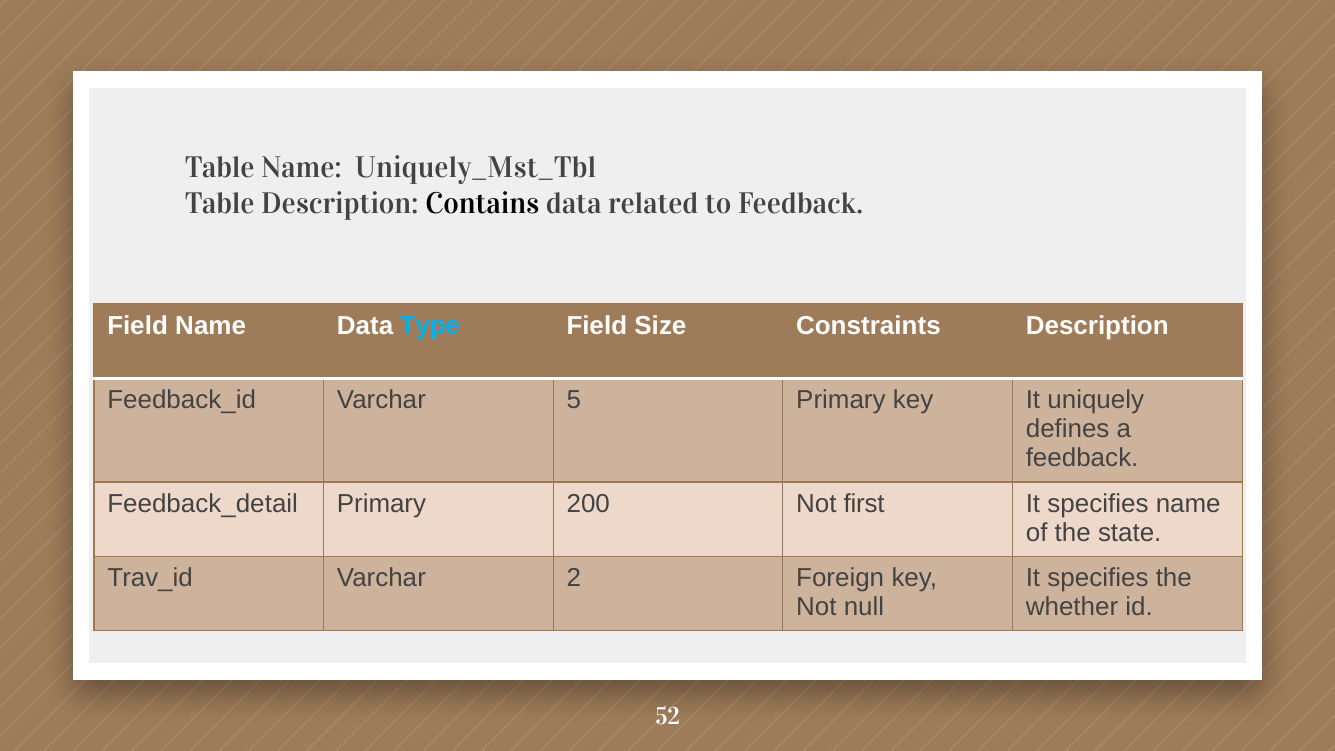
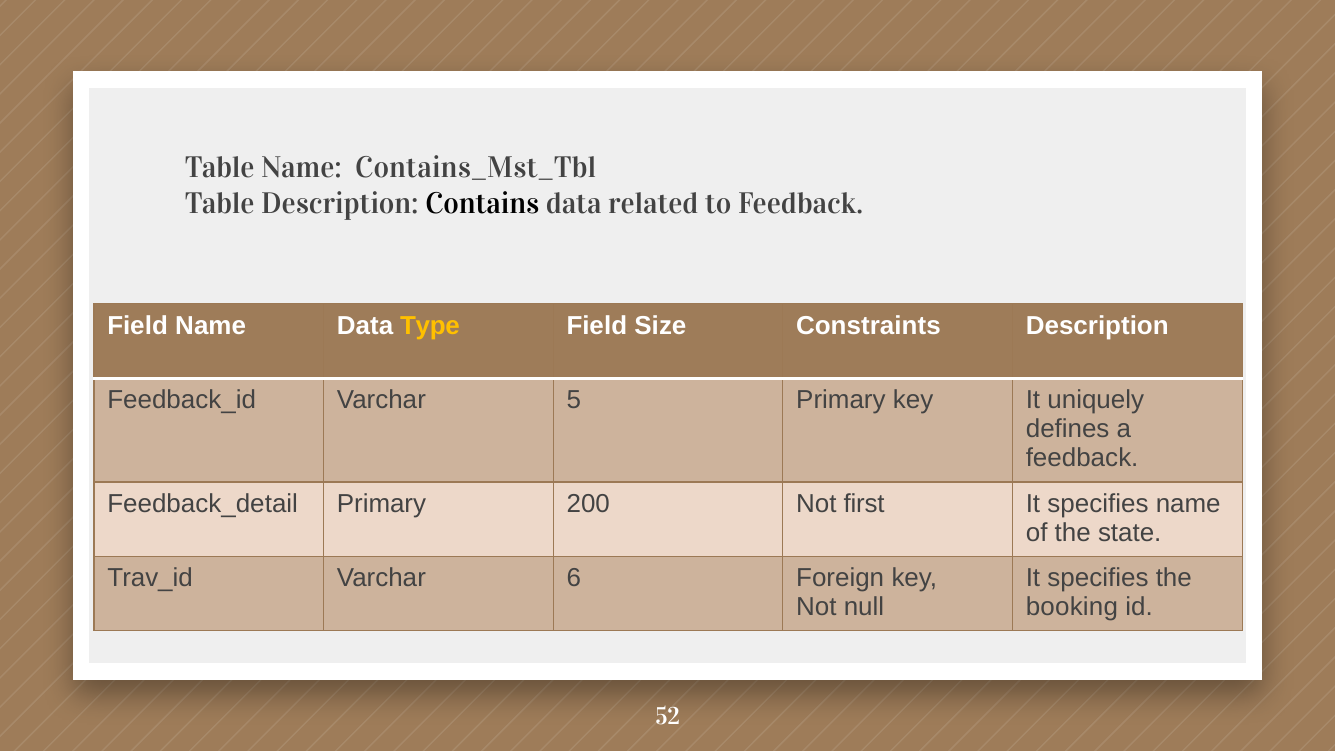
Uniquely_Mst_Tbl: Uniquely_Mst_Tbl -> Contains_Mst_Tbl (476, 168)
Type colour: light blue -> yellow (430, 325)
2: 2 -> 6 (574, 578)
whether: whether -> booking (1072, 607)
